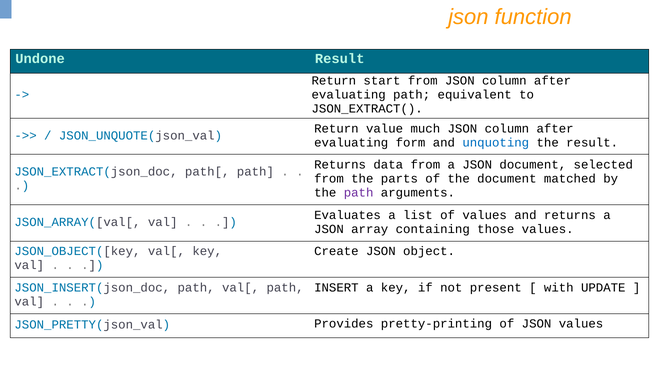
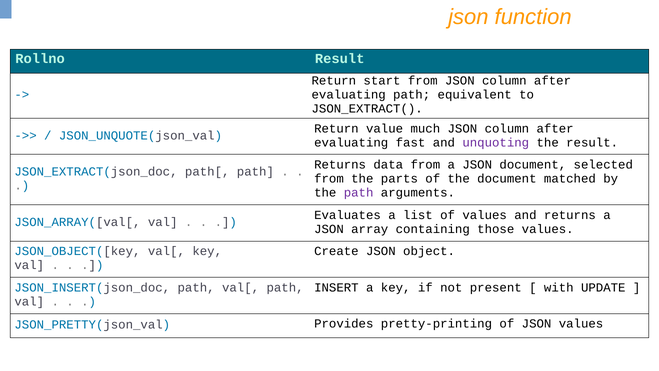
Undone: Undone -> Rollno (40, 58)
form: form -> fast (411, 142)
unquoting colour: blue -> purple (496, 142)
